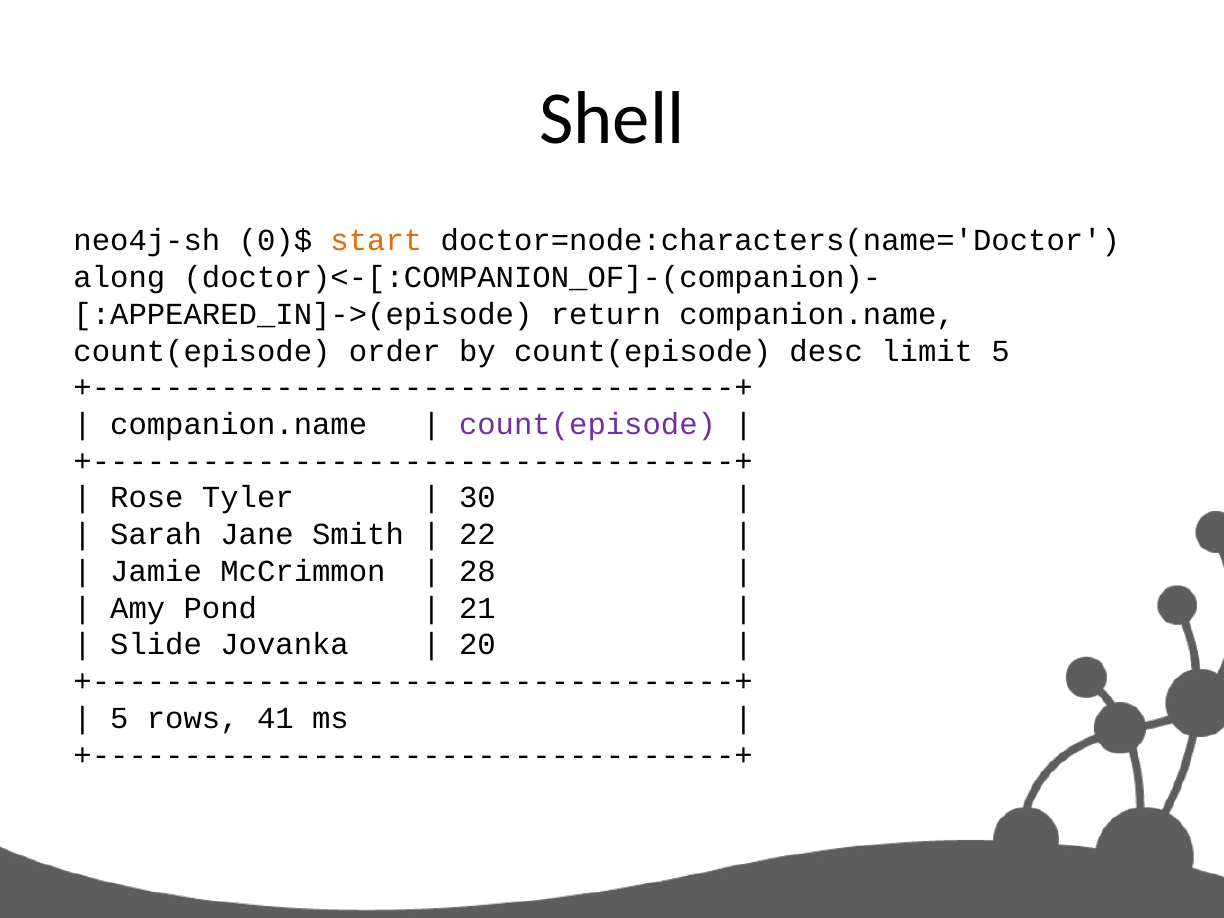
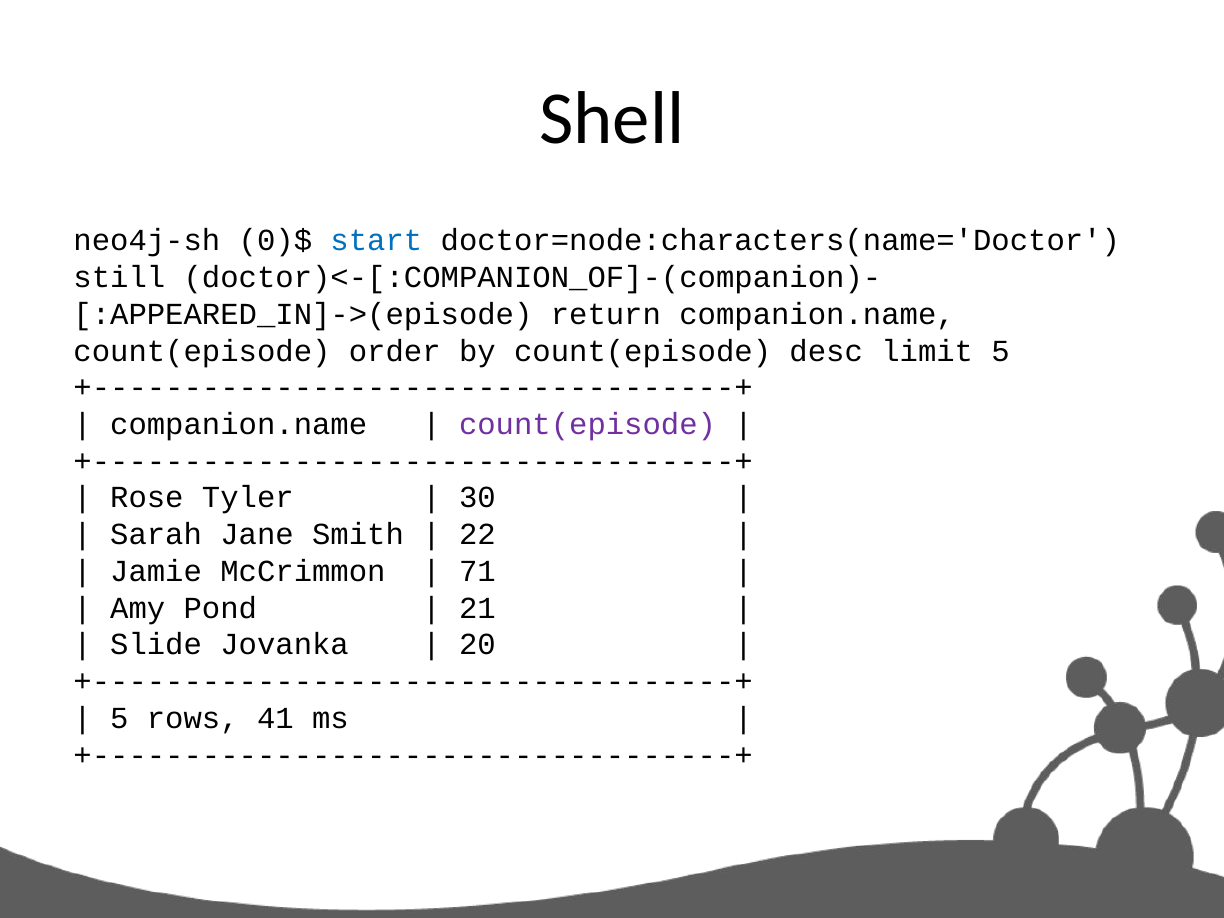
start colour: orange -> blue (376, 241)
along: along -> still (119, 278)
28: 28 -> 71 (477, 571)
